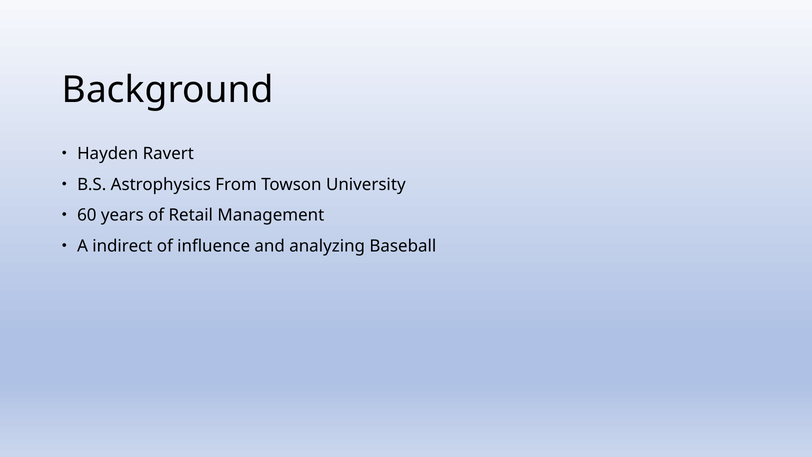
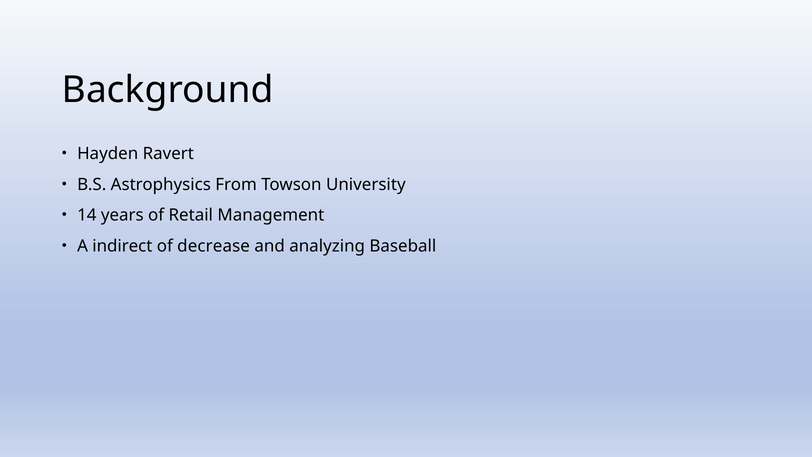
60: 60 -> 14 (87, 215)
influence: influence -> decrease (214, 246)
